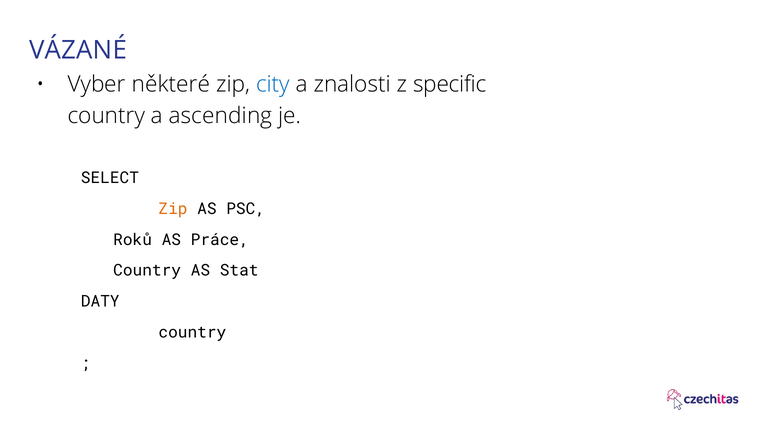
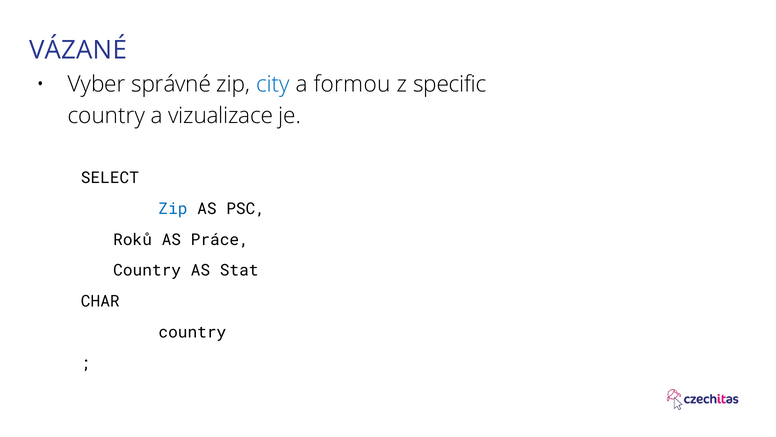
některé: některé -> správné (171, 84)
znalosti: znalosti -> formou (352, 84)
ascending: ascending -> vizualizace (221, 116)
Zip colour: orange -> blue (173, 208)
DATY: DATY -> CHAR (100, 301)
